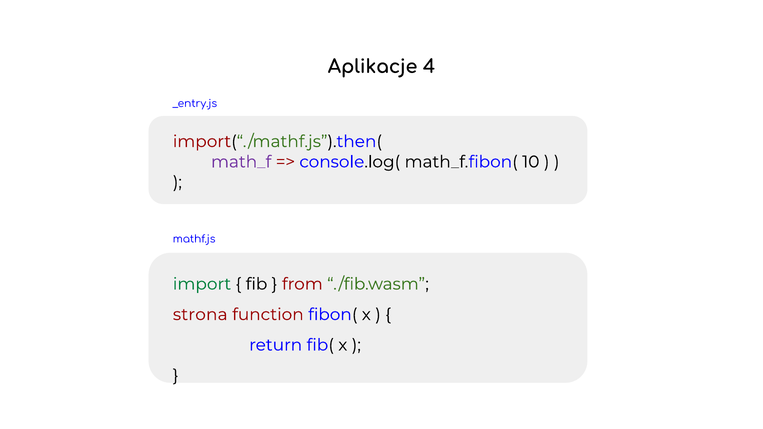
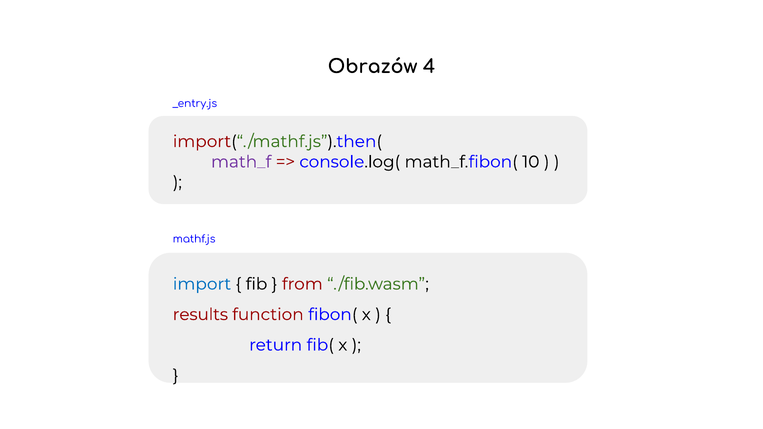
Aplikacje: Aplikacje -> Obrazów (373, 67)
import colour: green -> blue (202, 284)
strona: strona -> results (200, 315)
